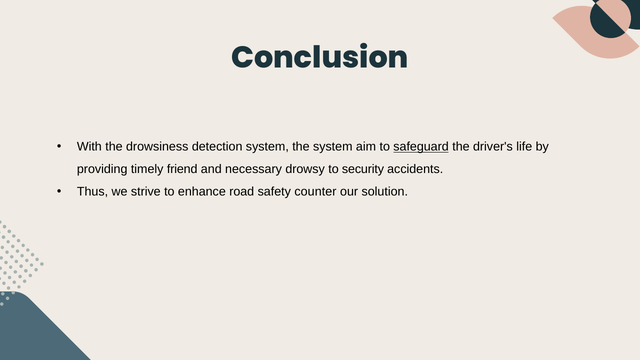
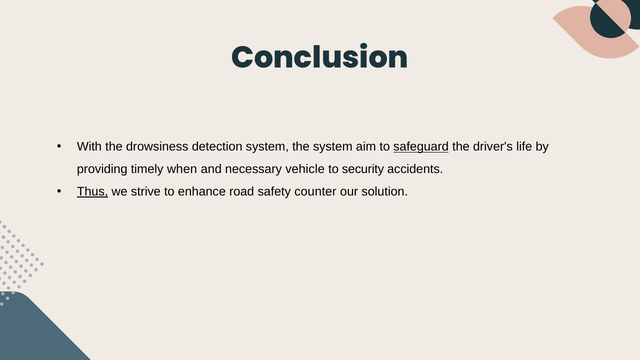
friend: friend -> when (182, 169)
drowsy: drowsy -> vehicle (305, 169)
Thus underline: none -> present (93, 192)
